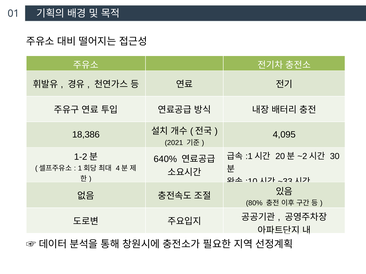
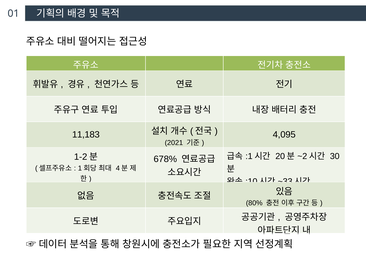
18,386: 18,386 -> 11,183 (86, 135)
640%: 640% -> 678% (165, 159)
